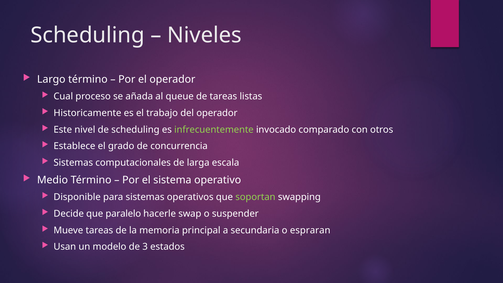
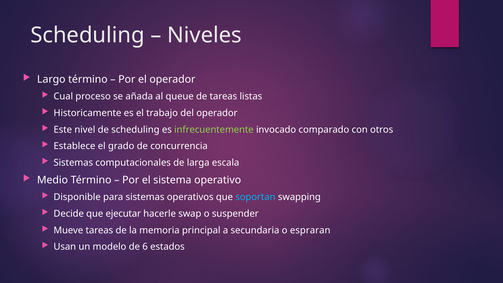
soportan colour: light green -> light blue (255, 197)
paralelo: paralelo -> ejecutar (123, 214)
3: 3 -> 6 (145, 247)
